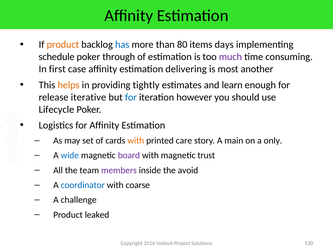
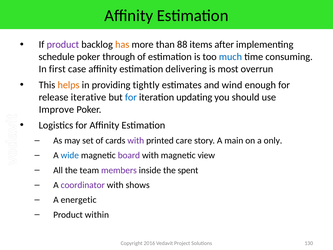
product colour: orange -> purple (63, 45)
has colour: blue -> orange (122, 45)
80: 80 -> 88 (182, 45)
days: days -> after (224, 45)
much colour: purple -> blue (230, 57)
another: another -> overrun (257, 69)
learn: learn -> wind (232, 85)
however: however -> updating (194, 97)
Lifecycle: Lifecycle -> Improve (56, 109)
with colour: orange -> purple (136, 140)
trust: trust -> view (206, 155)
avoid: avoid -> spent (188, 170)
coordinator colour: blue -> purple (83, 185)
coarse: coarse -> shows (138, 185)
challenge: challenge -> energetic (79, 200)
leaked: leaked -> within (97, 214)
